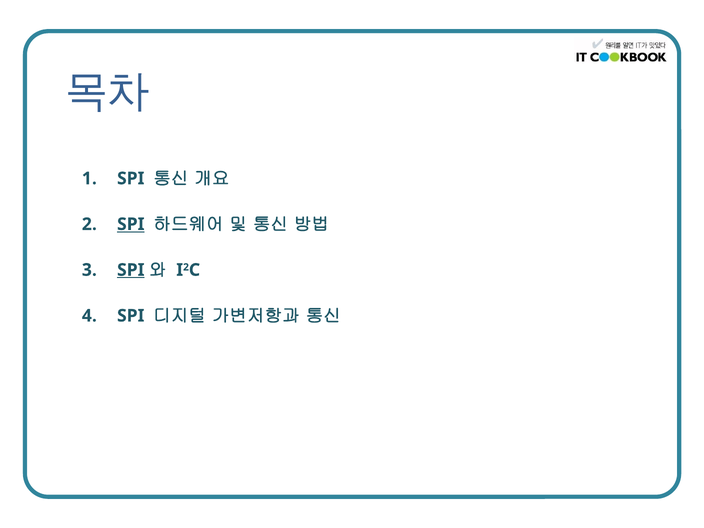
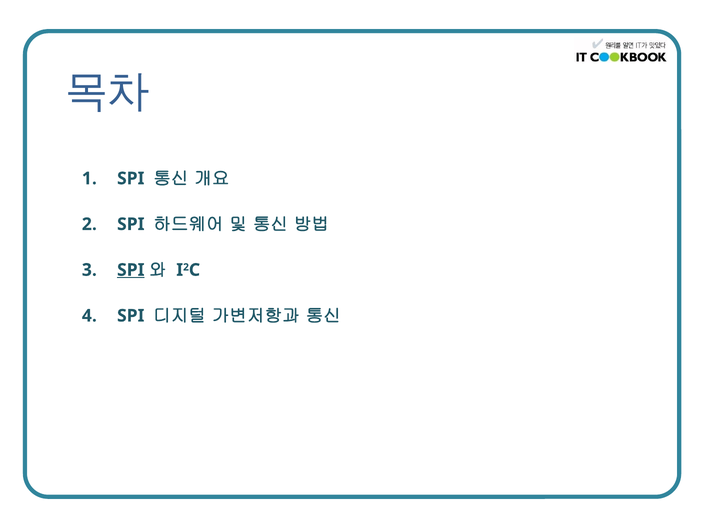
SPI underline: present -> none (131, 224)
